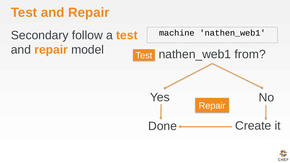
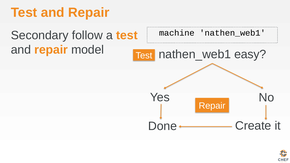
from: from -> easy (250, 54)
